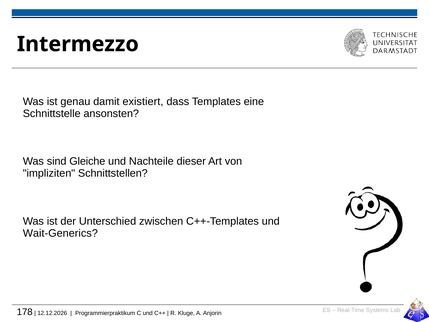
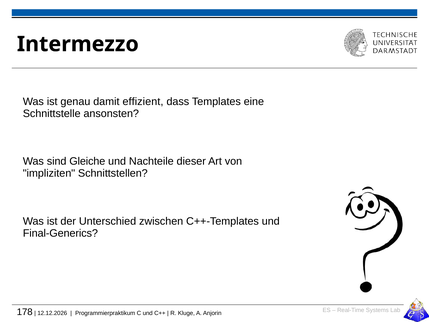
existiert: existiert -> effizient (143, 101)
Wait-Generics: Wait-Generics -> Final-Generics (60, 233)
